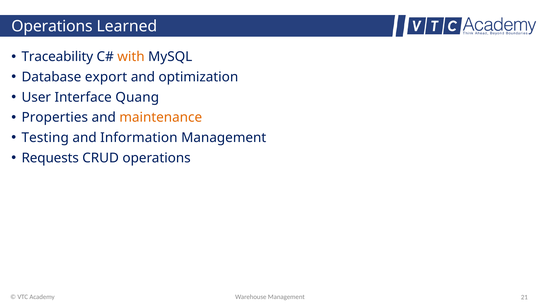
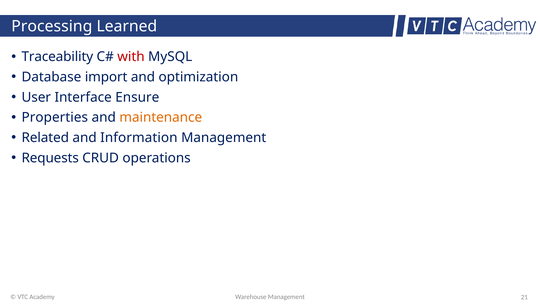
Operations: Operations -> Processing (52, 26)
with colour: orange -> red (131, 57)
export: export -> import (106, 77)
Quang: Quang -> Ensure (137, 97)
Testing: Testing -> Related (45, 138)
